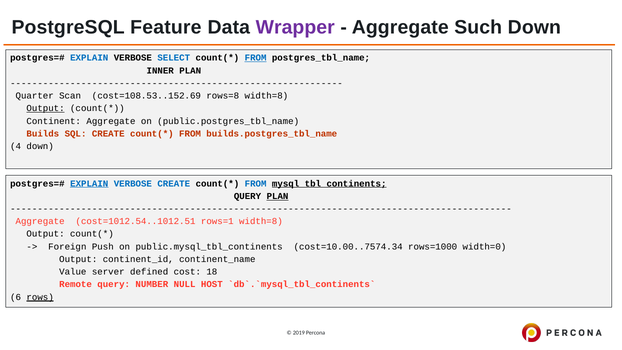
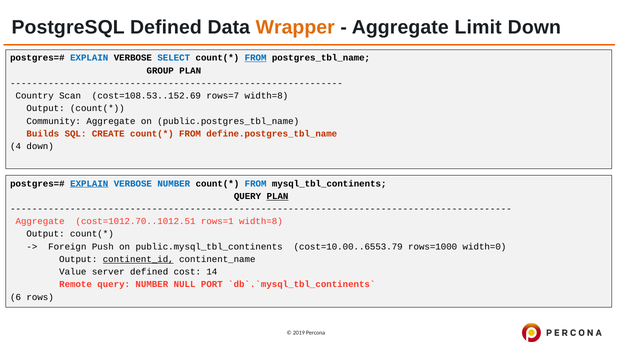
PostgreSQL Feature: Feature -> Defined (166, 27)
Wrapper colour: purple -> orange (295, 27)
Such: Such -> Limit (478, 27)
INNER: INNER -> GROUP (160, 71)
Quarter: Quarter -> Country (35, 96)
rows=8: rows=8 -> rows=7 (223, 96)
Output underline: present -> none (46, 108)
Continent: Continent -> Community (54, 121)
builds.postgres_tbl_name: builds.postgres_tbl_name -> define.postgres_tbl_name (272, 134)
VERBOSE CREATE: CREATE -> NUMBER (174, 183)
mysql_tbl_continents underline: present -> none (329, 183)
cost=1012.54..1012.51: cost=1012.54..1012.51 -> cost=1012.70..1012.51 (136, 221)
cost=10.00..7574.34: cost=10.00..7574.34 -> cost=10.00..6553.79 (348, 247)
continent_id underline: none -> present (138, 259)
18: 18 -> 14 (212, 272)
HOST: HOST -> PORT (212, 284)
rows underline: present -> none (40, 297)
